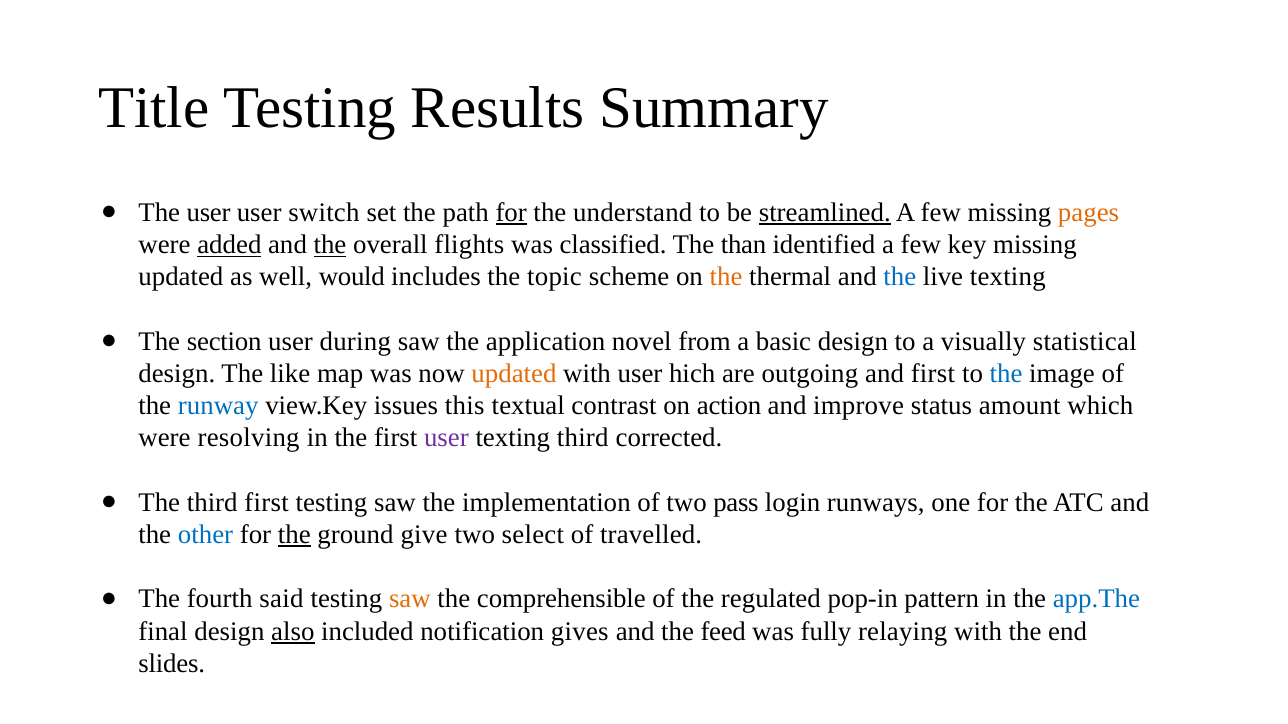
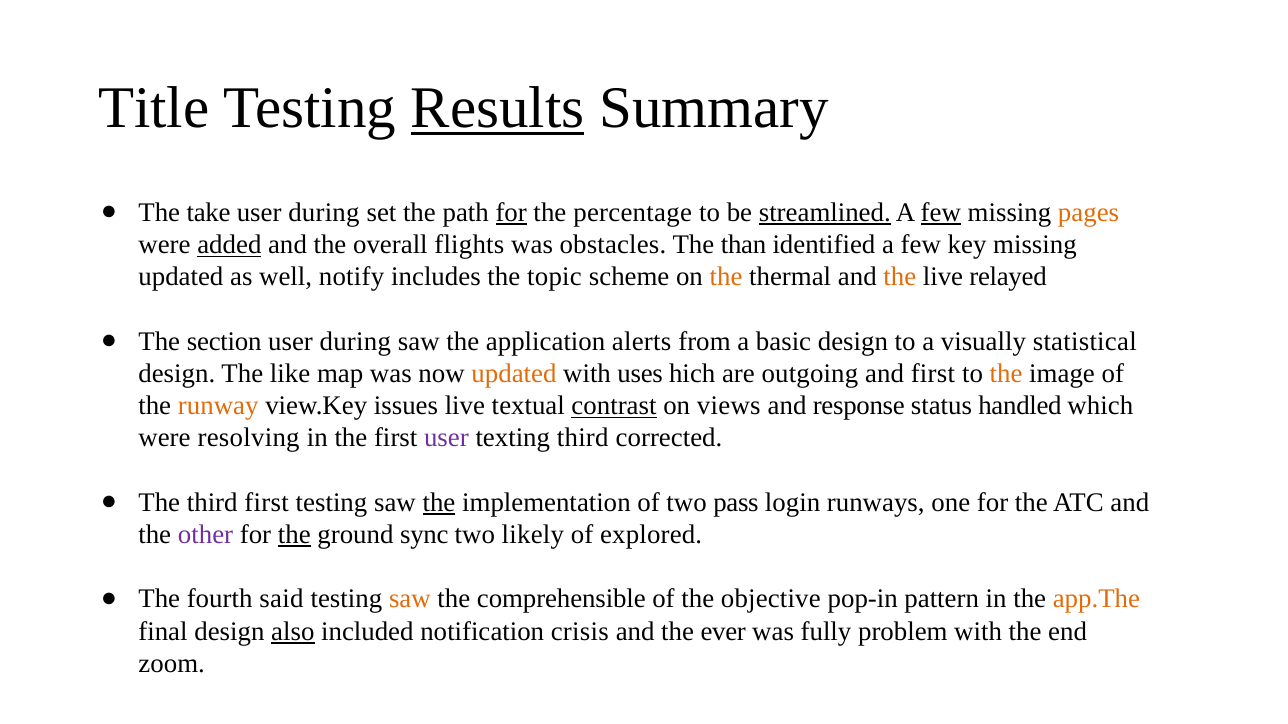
Results underline: none -> present (498, 108)
The user: user -> take (209, 213)
switch: switch -> during (324, 213)
understand: understand -> percentage (633, 213)
few underline: none -> present (941, 213)
the underline: present -> none (330, 245)
classified: classified -> obstacles (613, 245)
would: would -> notify (352, 277)
the colour: blue -> orange (900, 277)
live texting: texting -> relayed (1008, 277)
novel: novel -> alerts (642, 342)
with user: user -> uses (640, 374)
the colour: blue -> orange (1006, 374)
runway colour: blue -> orange (218, 406)
issues this: this -> live (465, 406)
contrast underline: none -> present (614, 406)
action: action -> views (729, 406)
improve: improve -> response (859, 406)
amount: amount -> handled (1020, 406)
the underline: none -> present (439, 503)
other colour: blue -> purple (206, 535)
give: give -> sync (424, 535)
select: select -> likely (533, 535)
travelled: travelled -> explored (651, 535)
regulated: regulated -> objective (771, 599)
app.The colour: blue -> orange (1096, 599)
gives: gives -> crisis (580, 632)
feed: feed -> ever (723, 632)
relaying: relaying -> problem (903, 632)
slides: slides -> zoom (172, 664)
